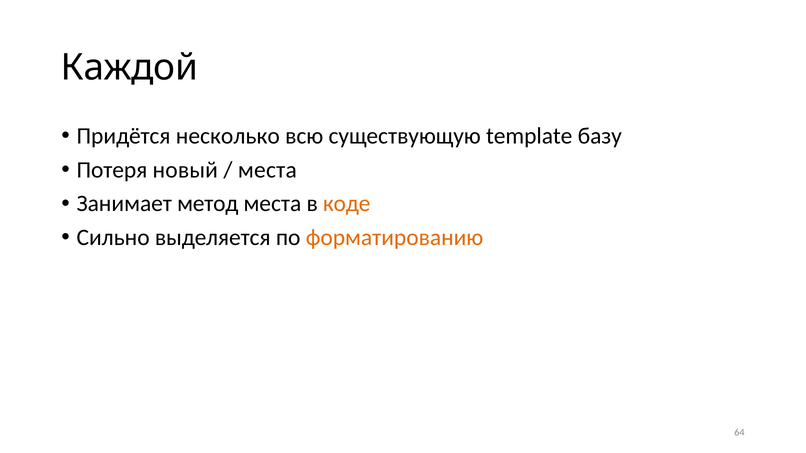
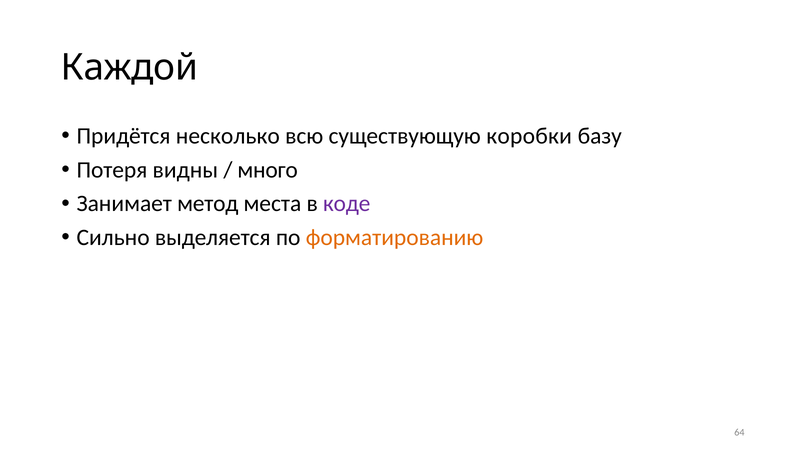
template: template -> коробки (529, 136)
новый: новый -> видны (185, 170)
места: места -> много (268, 170)
коде colour: orange -> purple (347, 204)
